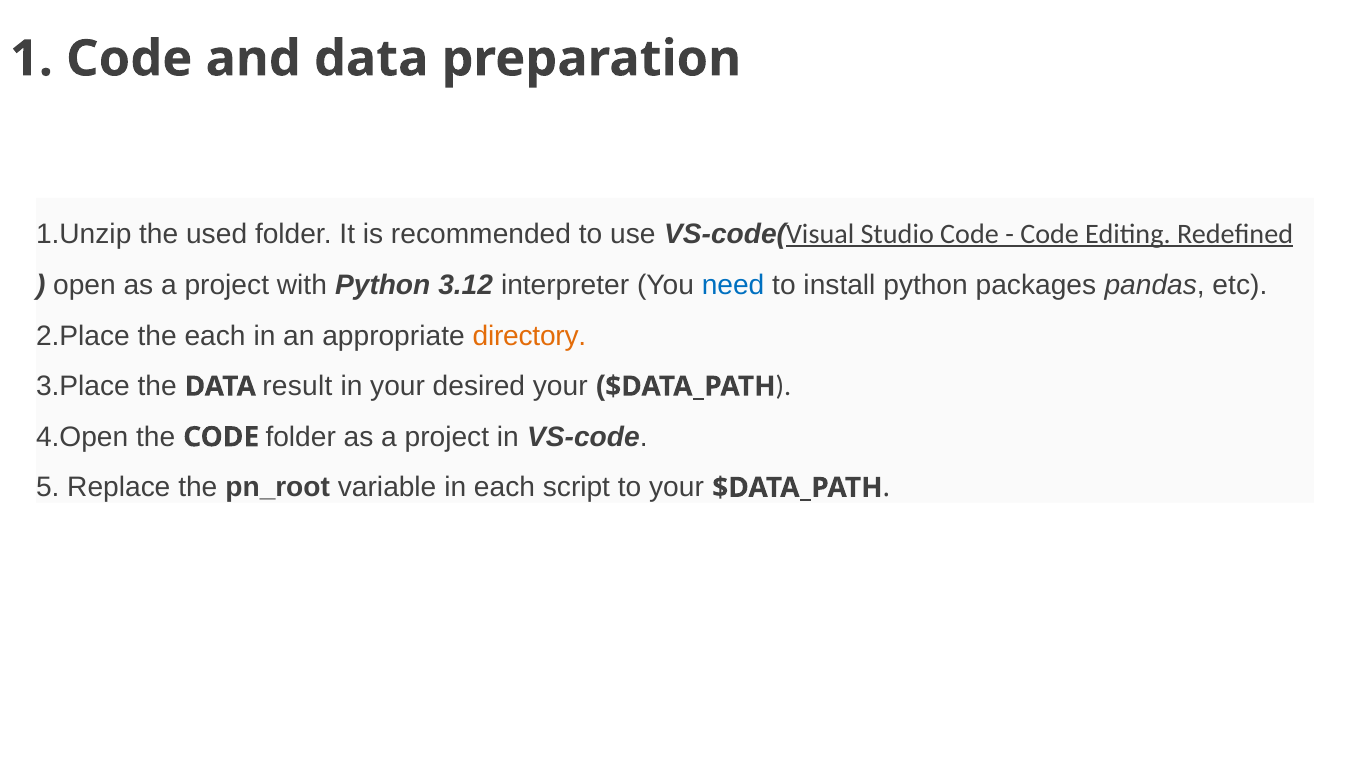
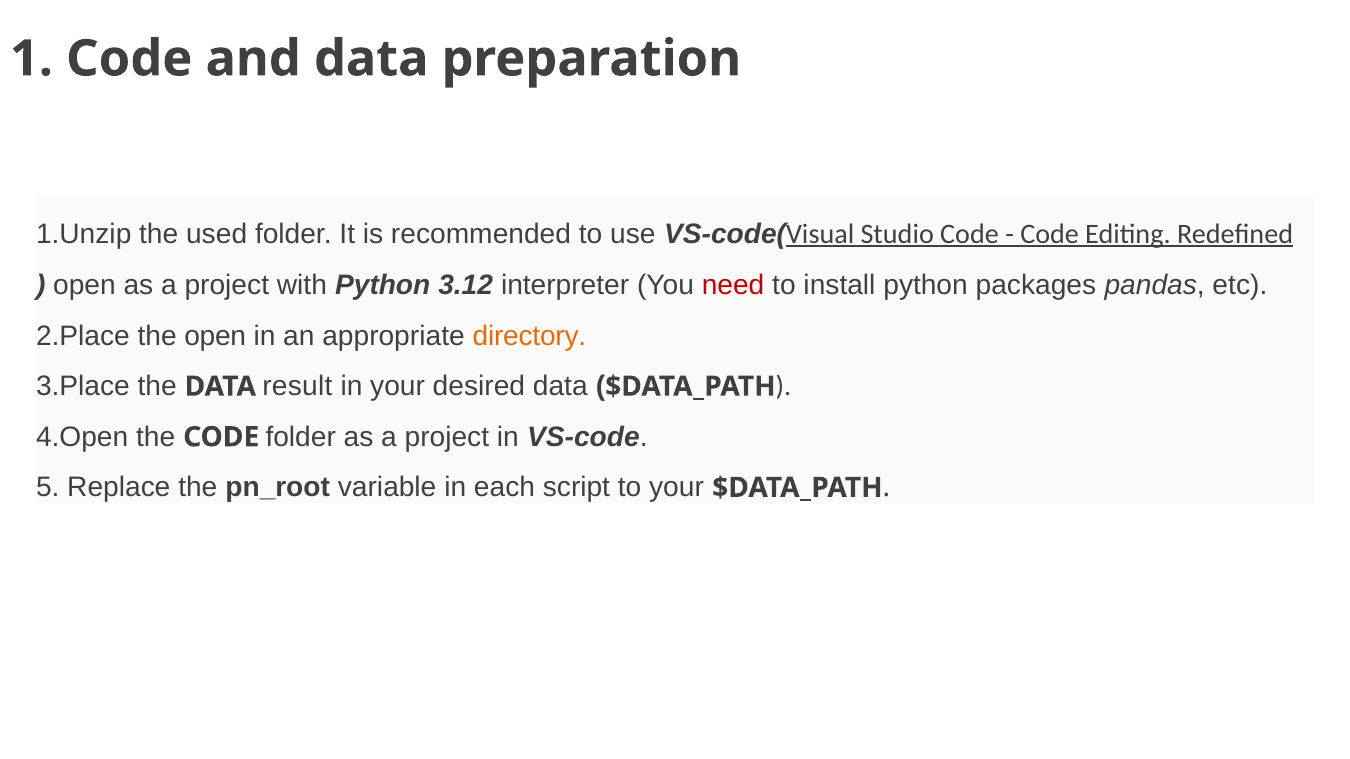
need colour: blue -> red (733, 285)
the each: each -> open (215, 336)
desired your: your -> data (560, 387)
